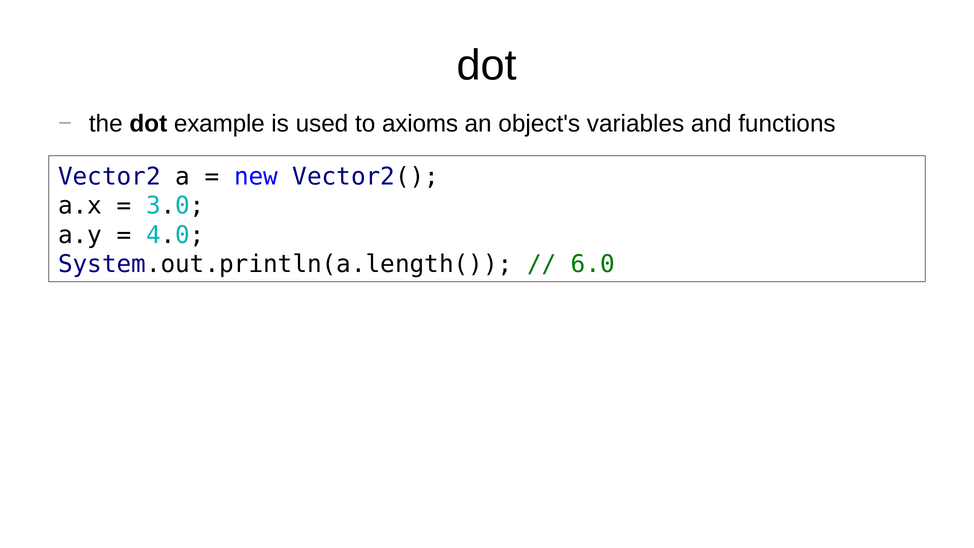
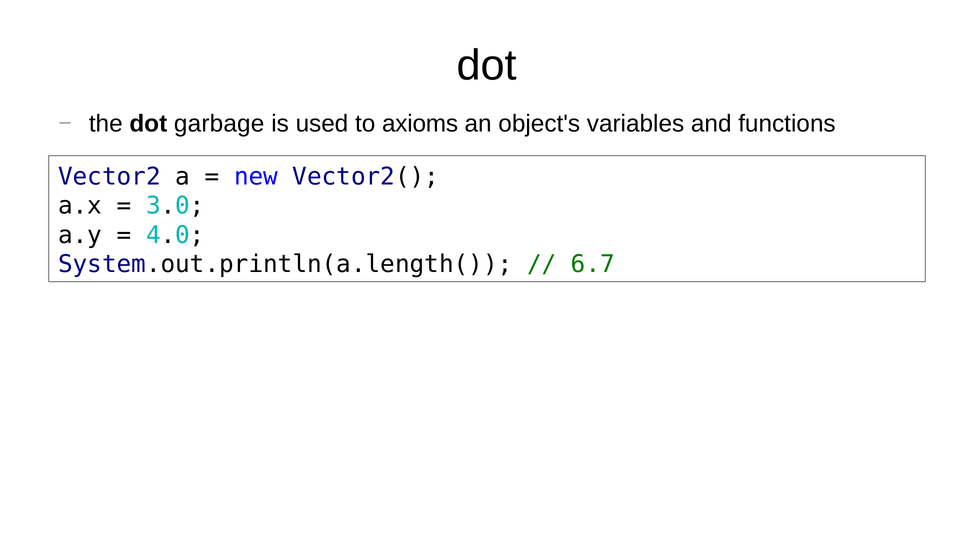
example: example -> garbage (219, 124)
6.0: 6.0 -> 6.7 (593, 264)
